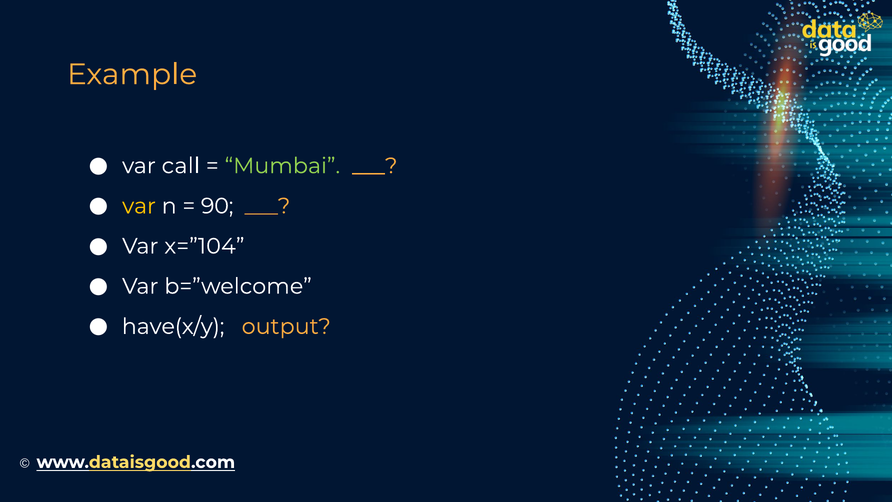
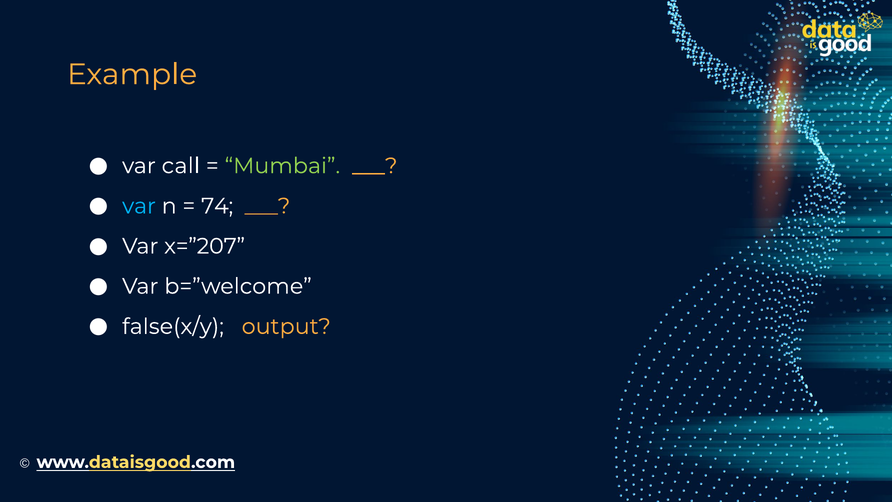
var colour: yellow -> light blue (139, 206)
90: 90 -> 74 (217, 206)
x=”104: x=”104 -> x=”207 (205, 246)
have(x/y: have(x/y -> false(x/y (173, 326)
